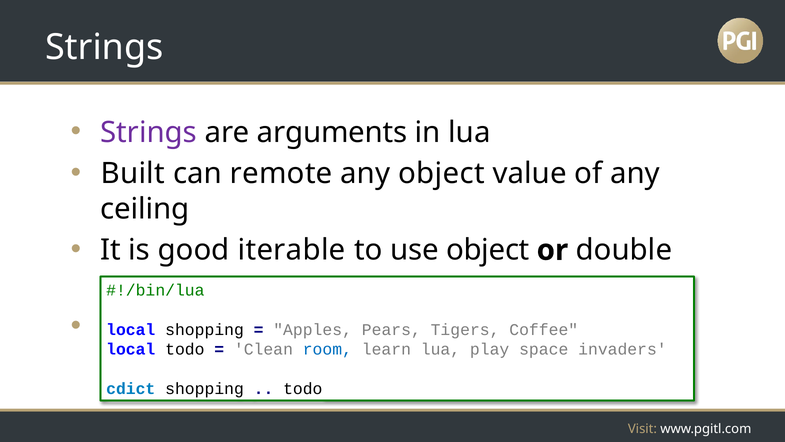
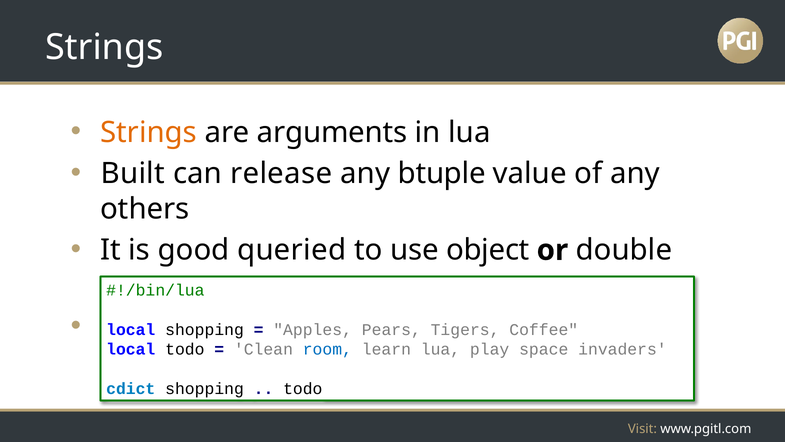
Strings colour: purple -> orange (149, 132)
remote: remote -> release (281, 173)
any object: object -> btuple (442, 173)
ceiling: ceiling -> others (145, 209)
iterable: iterable -> queried (292, 250)
